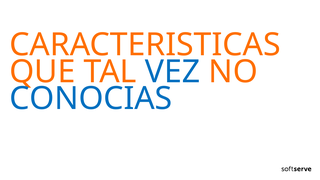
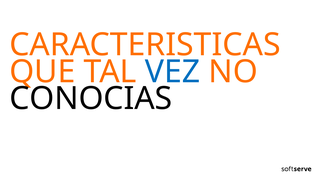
CONOCIAS colour: blue -> black (91, 99)
